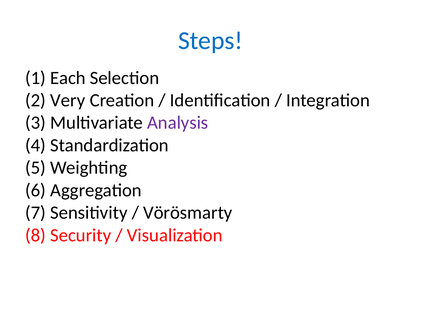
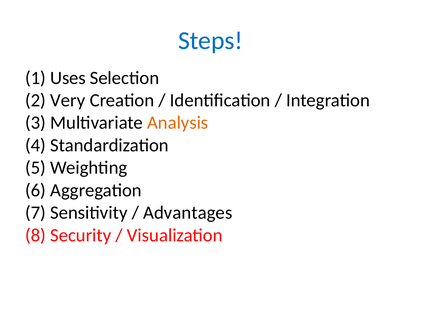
Each: Each -> Uses (68, 78)
Analysis colour: purple -> orange (178, 123)
Vörösmarty: Vörösmarty -> Advantages (188, 213)
